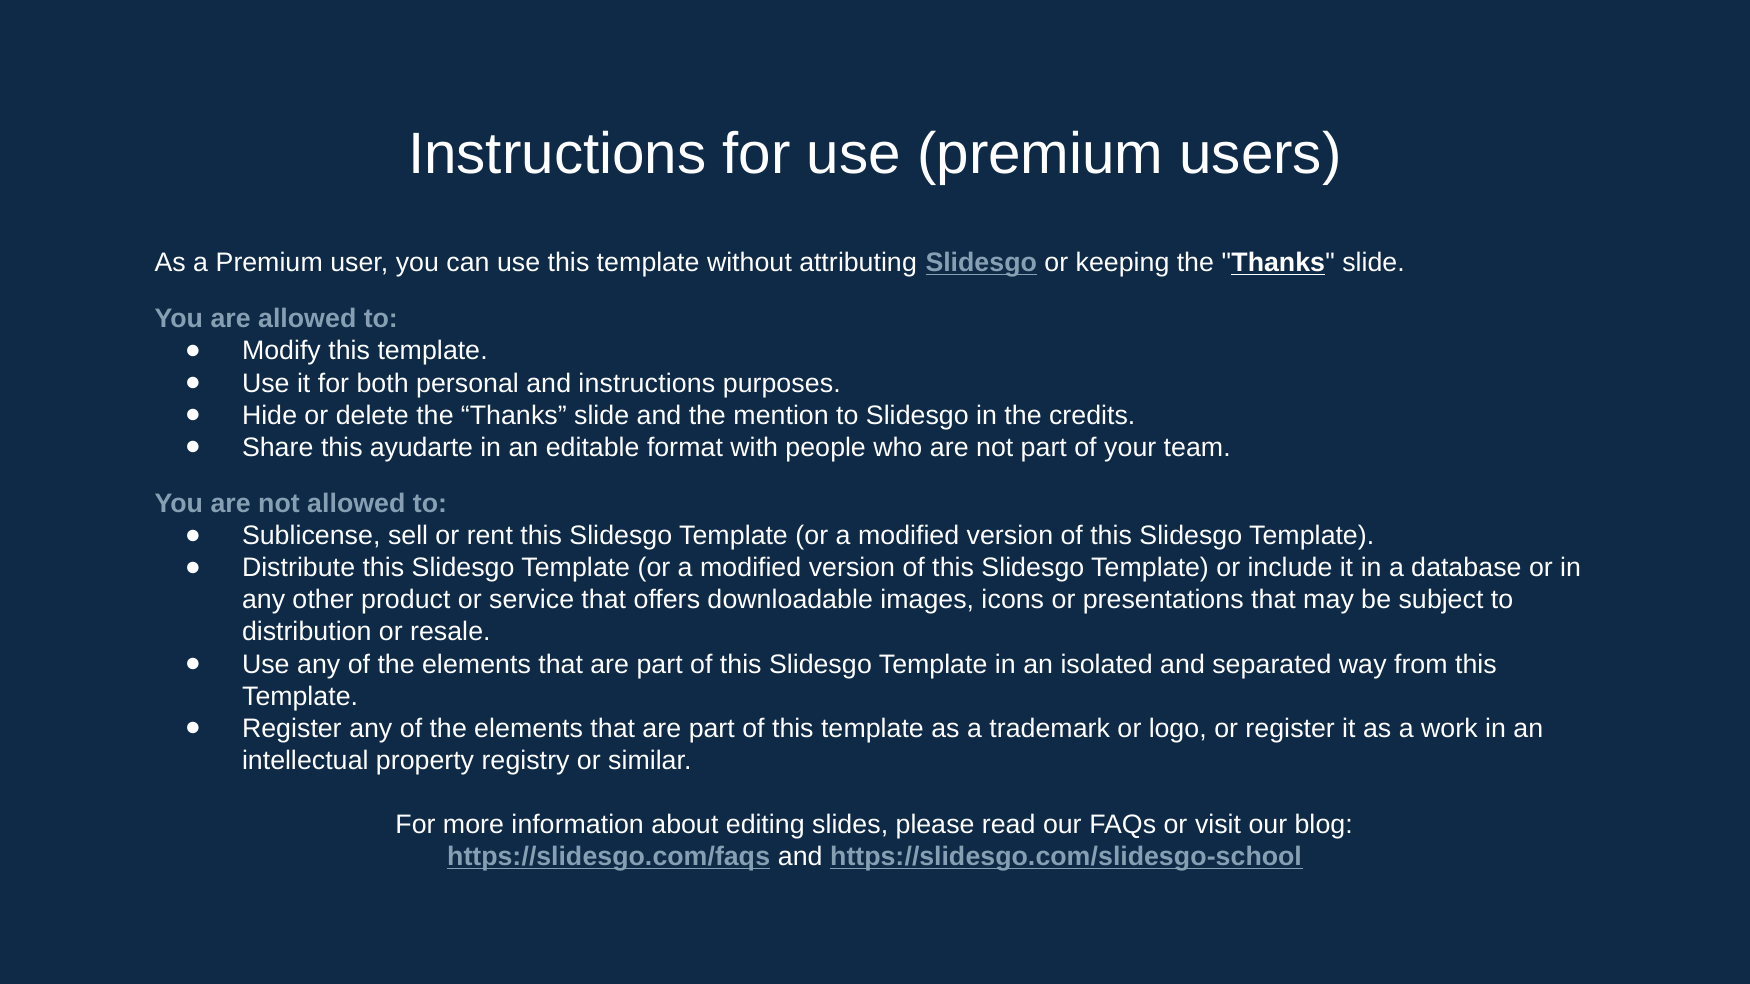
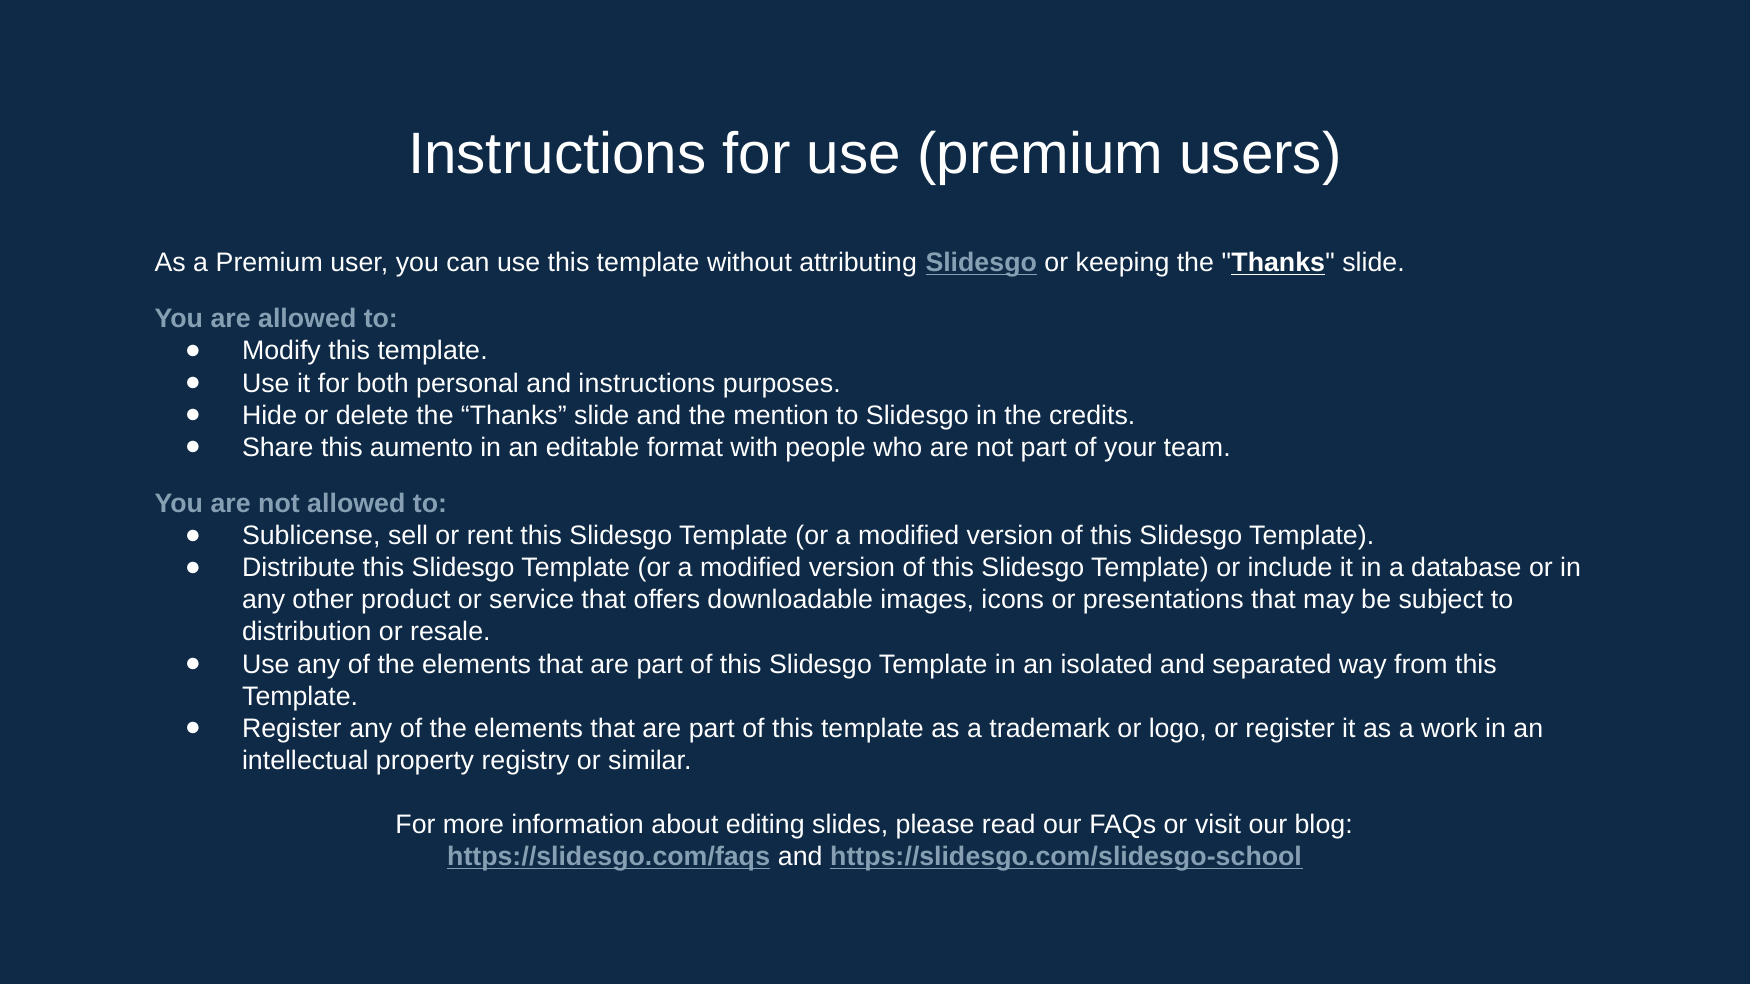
ayudarte: ayudarte -> aumento (421, 448)
